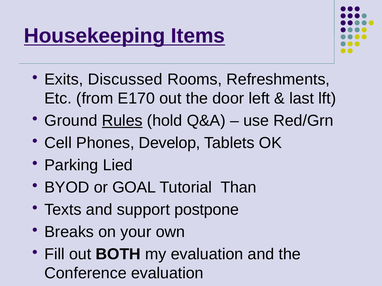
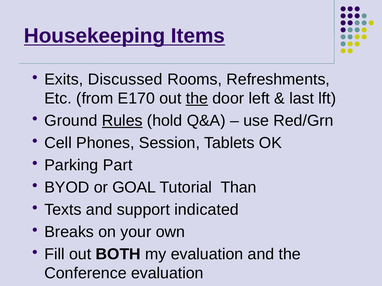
the underline: none -> present (197, 99)
Develop: Develop -> Session (169, 143)
Lied: Lied -> Part (118, 165)
postpone: postpone -> indicated (207, 210)
